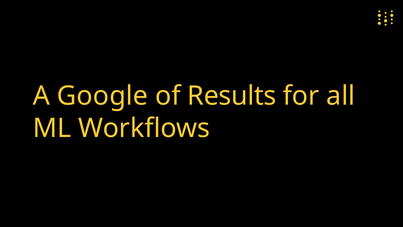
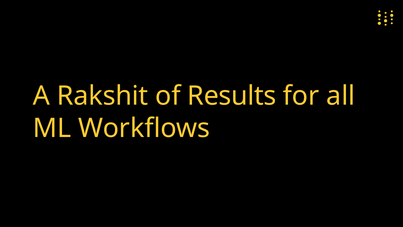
Google: Google -> Rakshit (103, 96)
